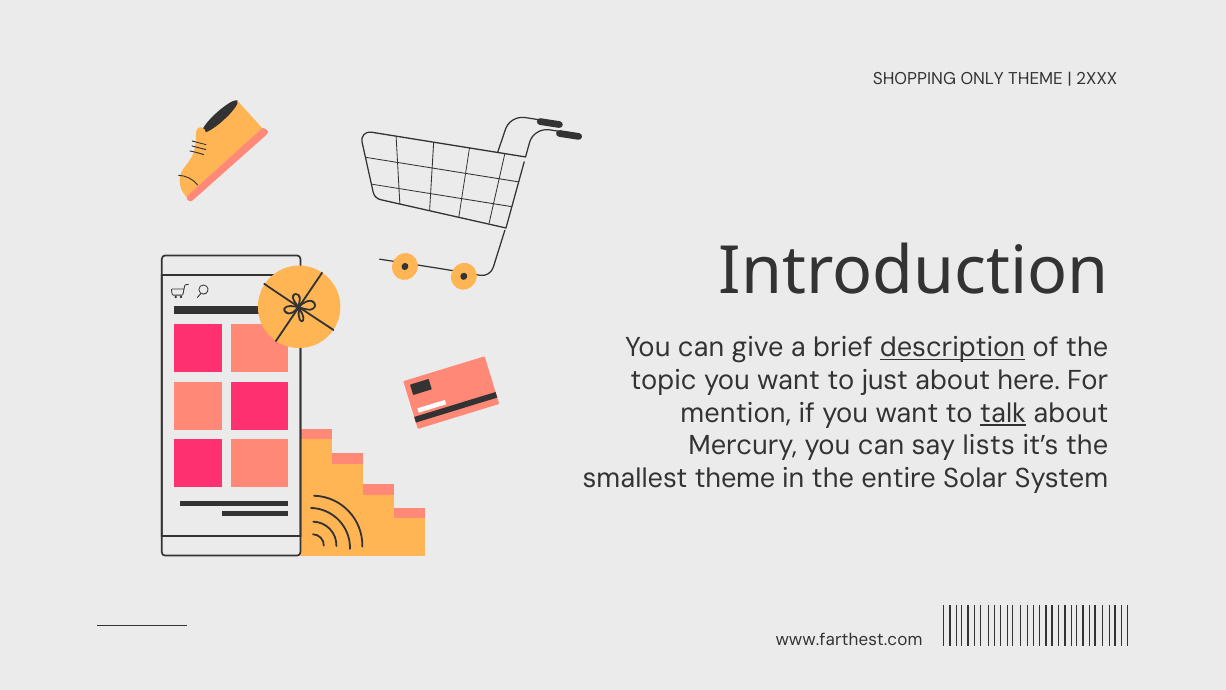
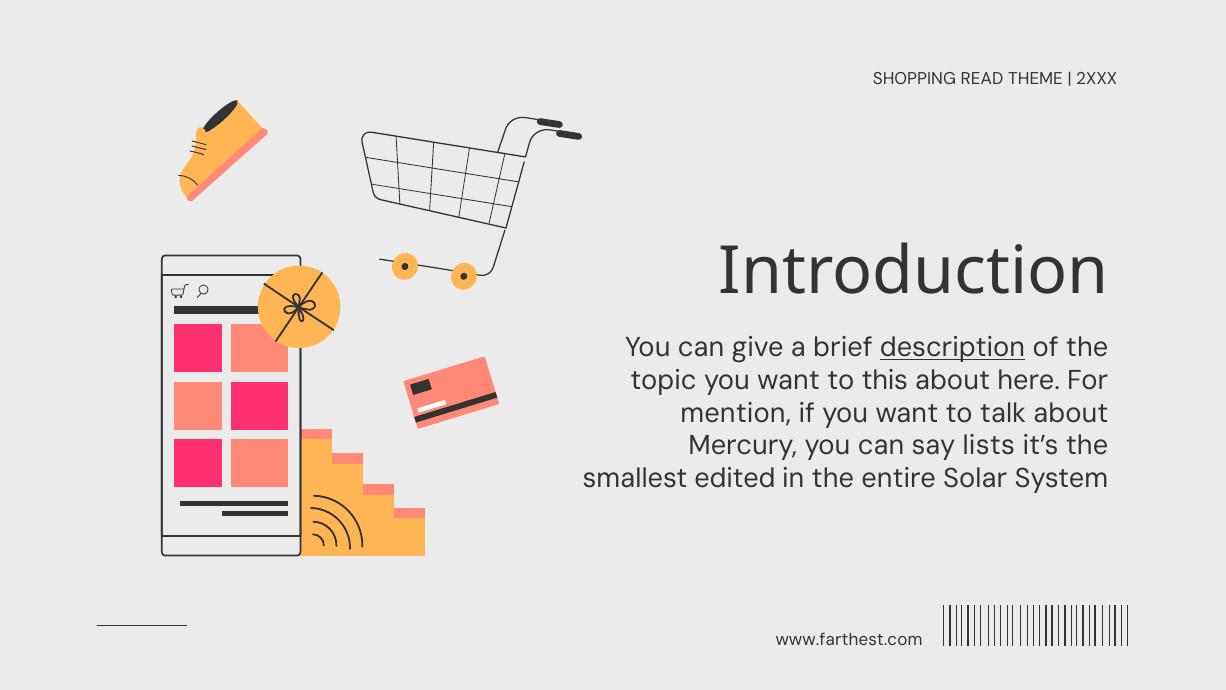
ONLY: ONLY -> READ (982, 79)
just: just -> this (885, 380)
talk underline: present -> none (1003, 413)
smallest theme: theme -> edited (735, 478)
